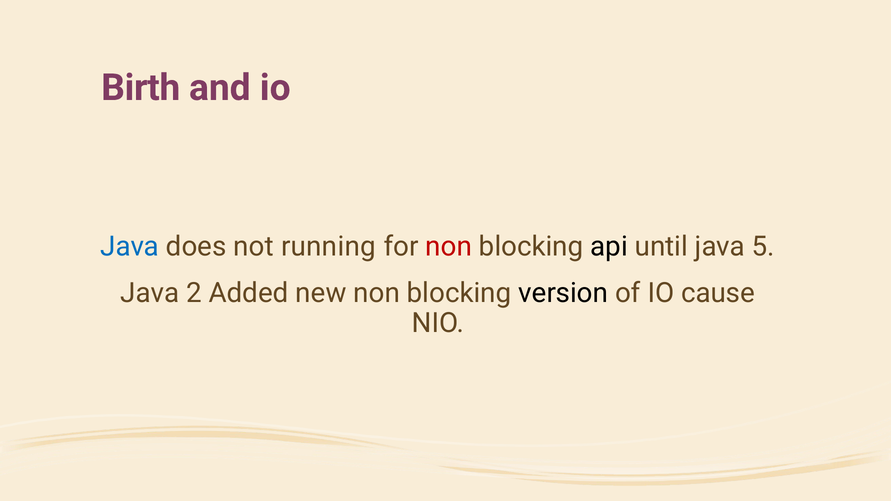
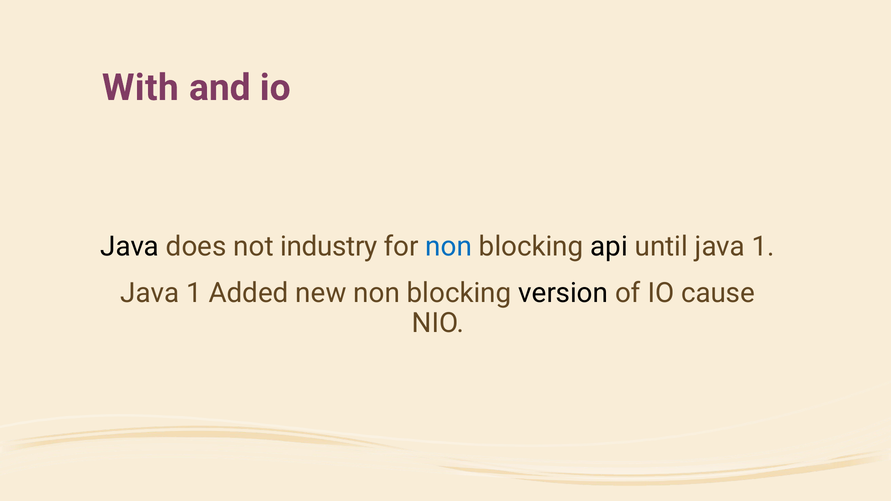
Birth: Birth -> With (140, 88)
Java colour: blue -> black (130, 247)
running: running -> industry (329, 247)
non colour: red -> blue (449, 247)
until java 5: 5 -> 1 (763, 247)
2: 2 -> 1 (194, 293)
